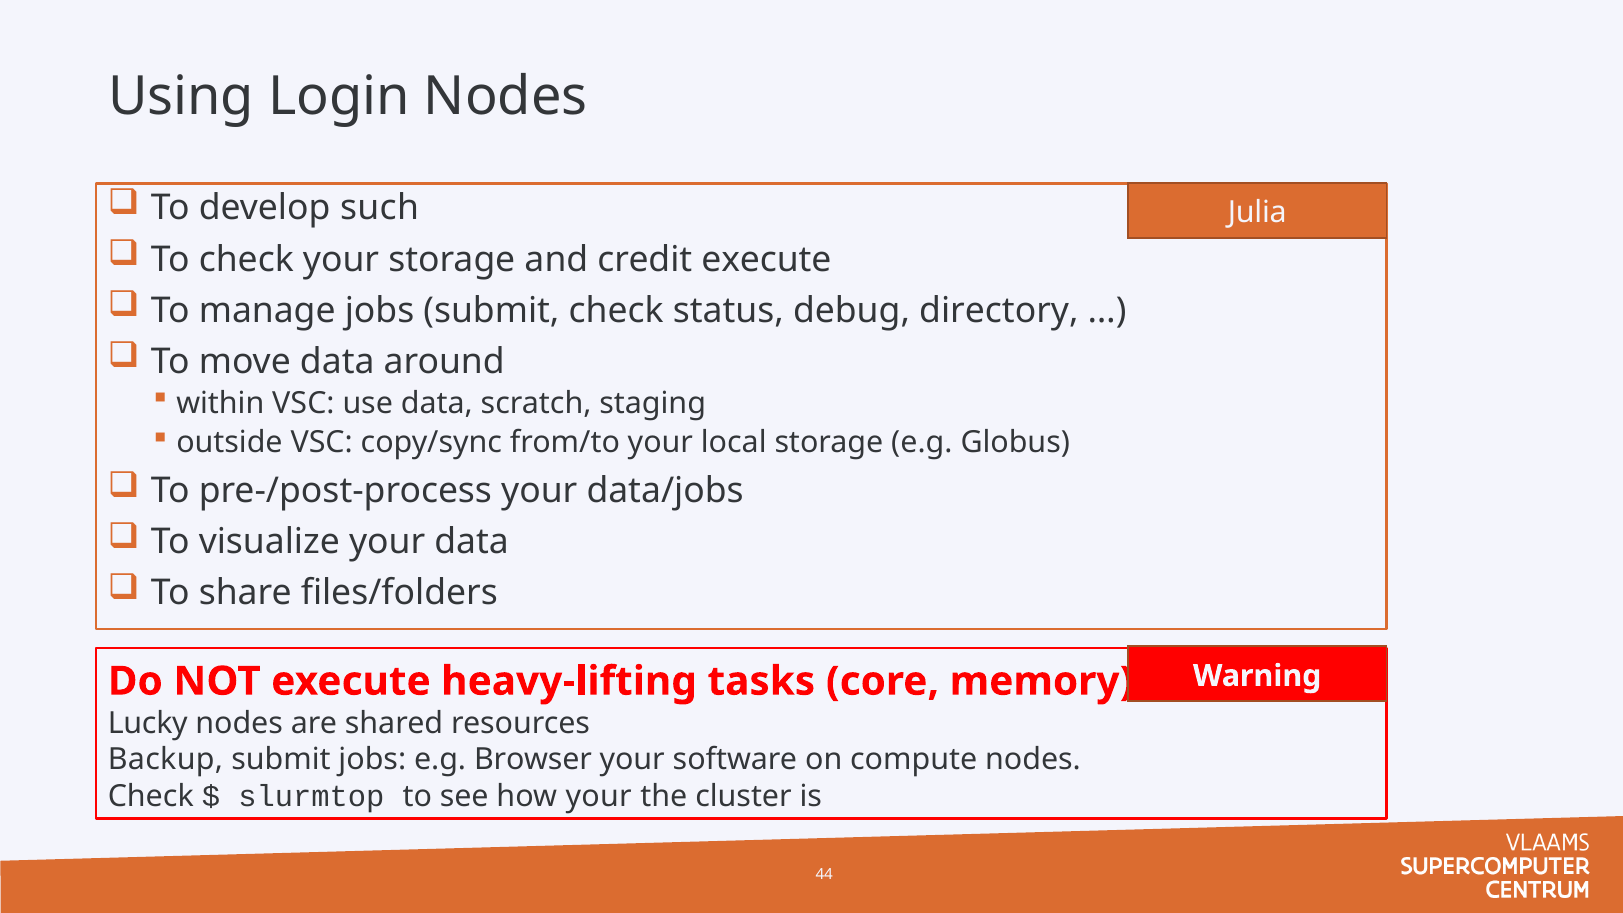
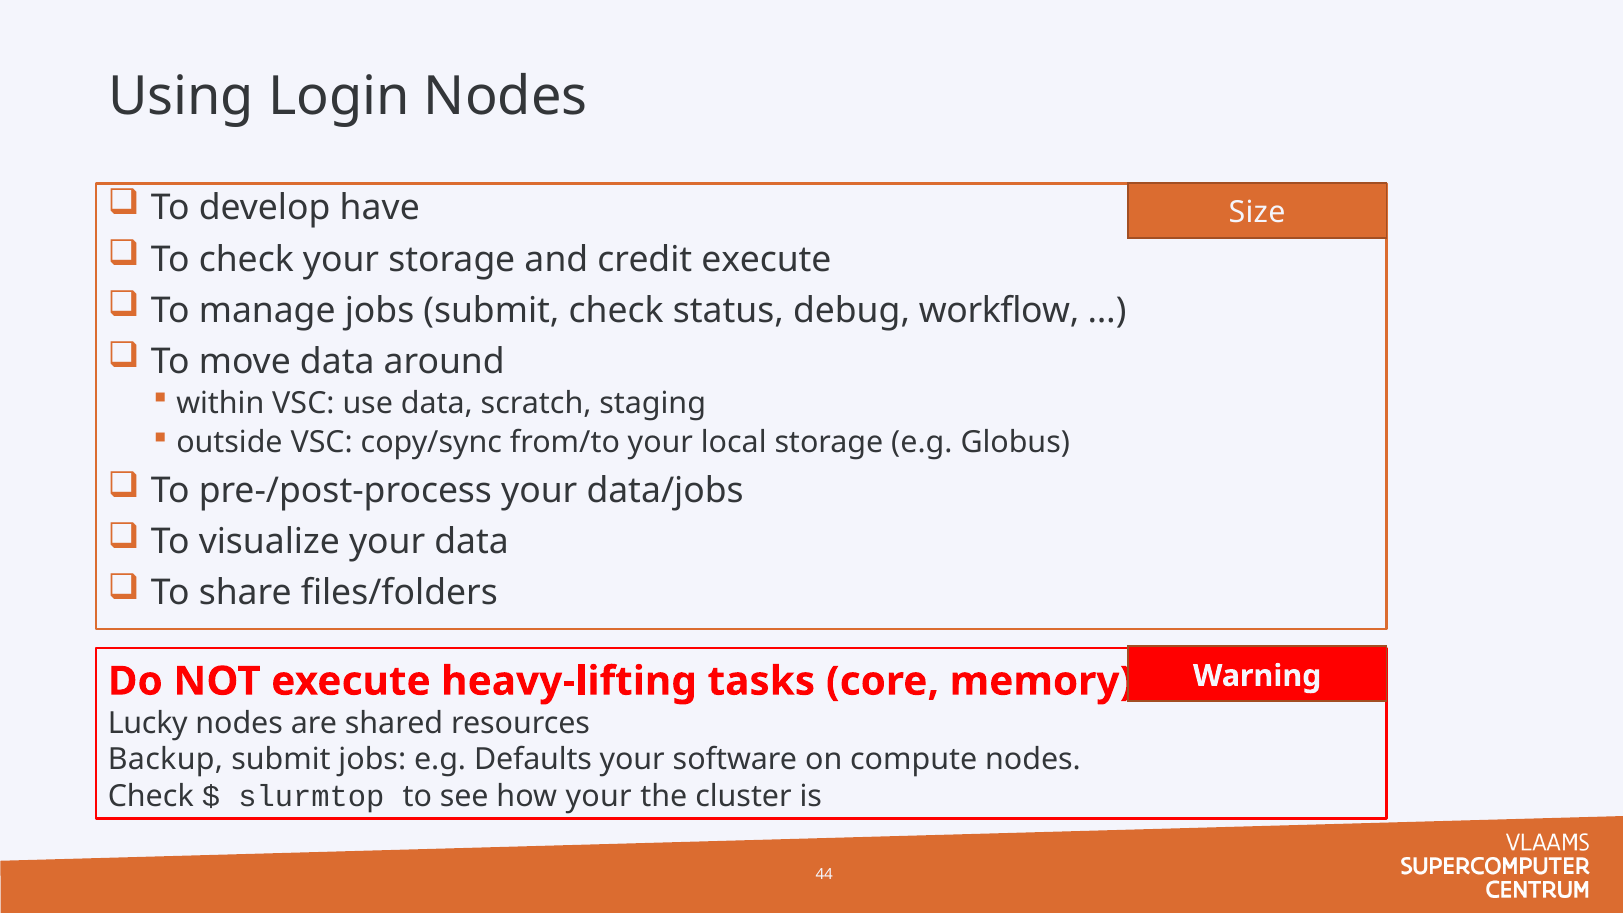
such: such -> have (380, 208)
Julia: Julia -> Size (1257, 213)
directory: directory -> workflow (999, 310)
Browser: Browser -> Defaults (533, 760)
